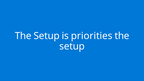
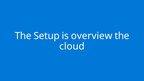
priorities: priorities -> overview (92, 36)
setup: setup -> cloud (72, 46)
